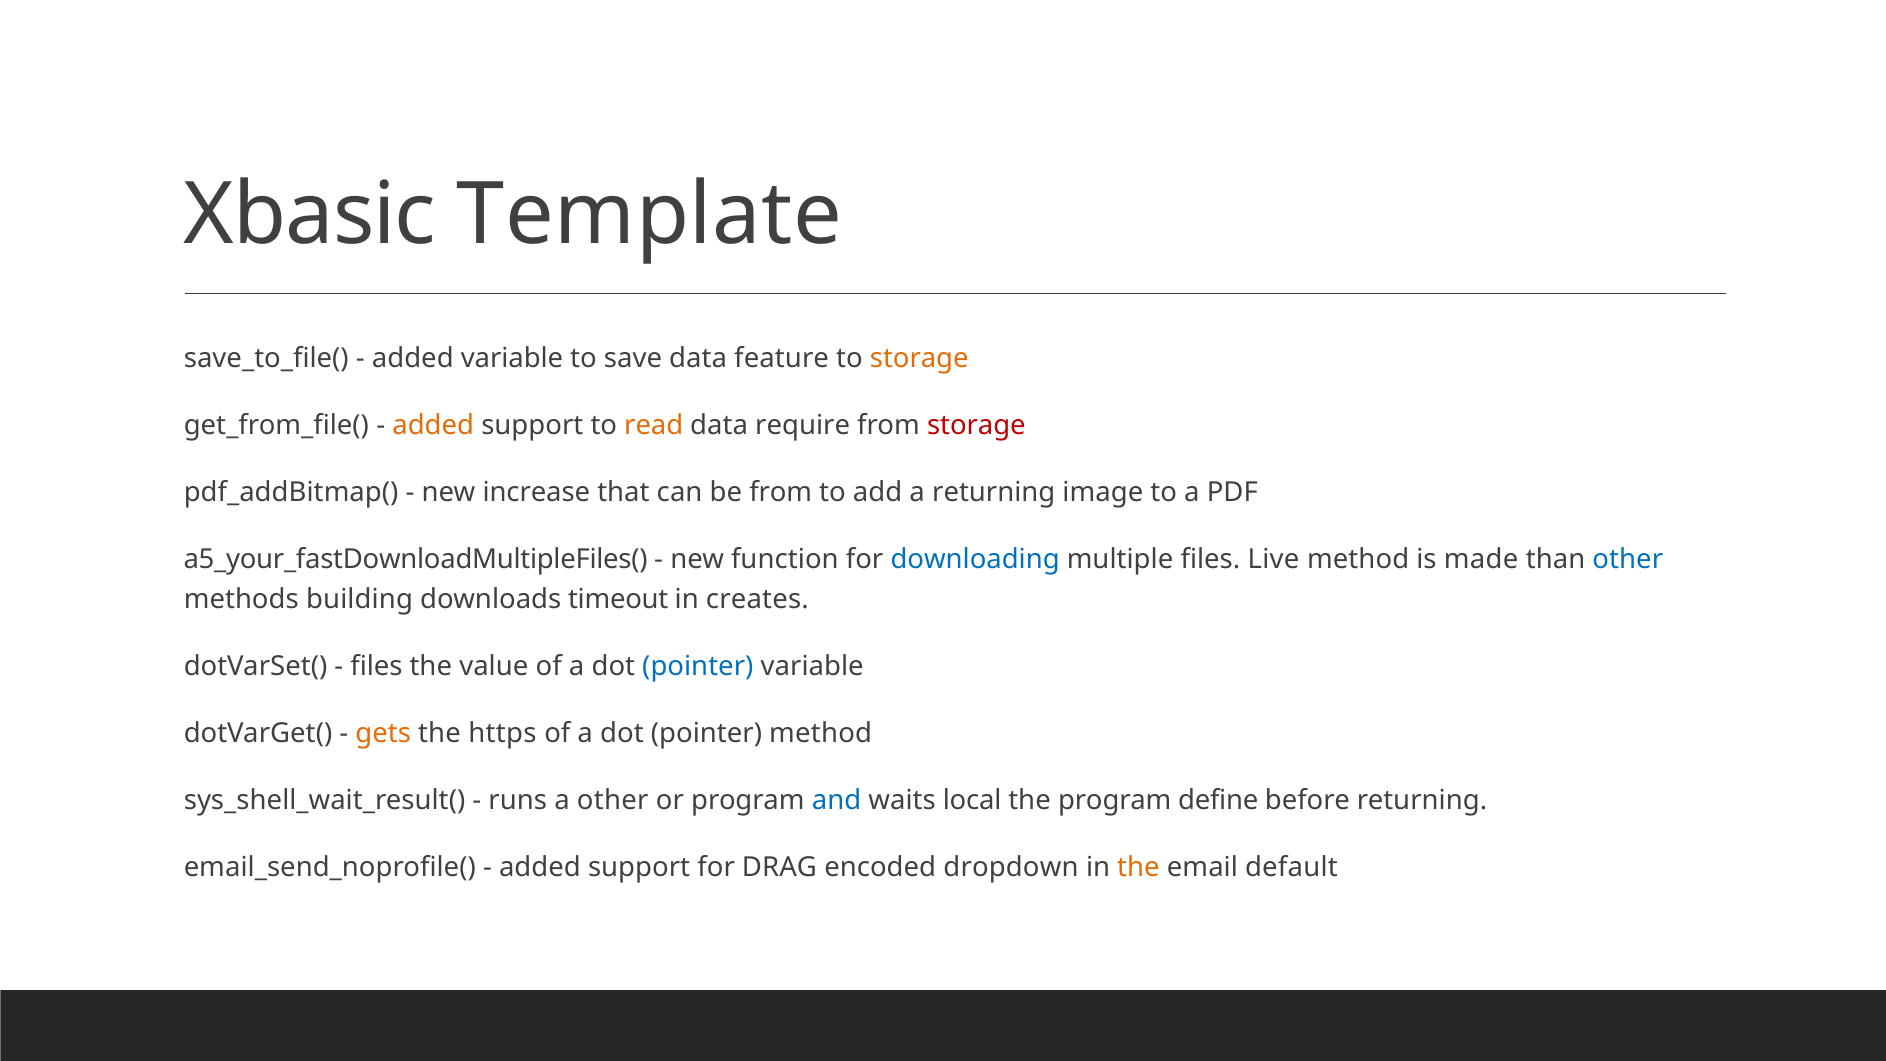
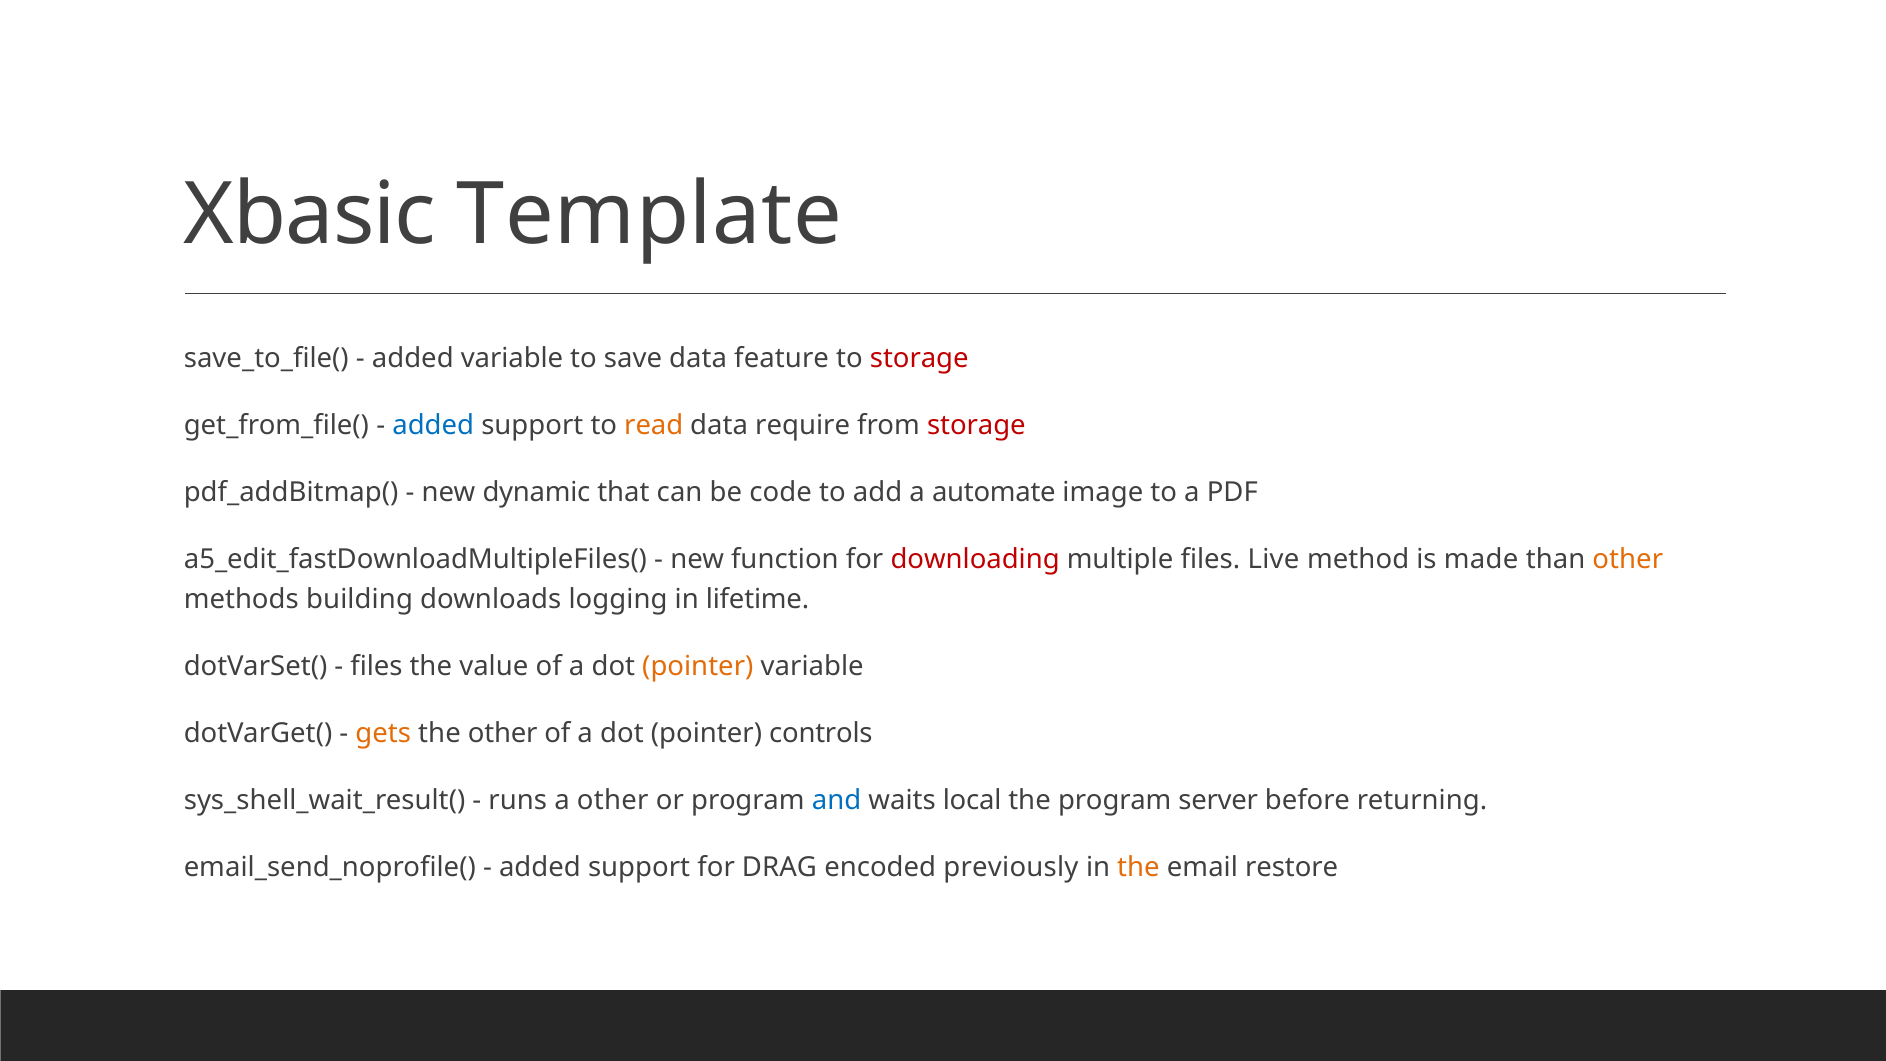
storage colour: orange -> red (919, 358)
added colour: orange -> blue (433, 425)
increase: increase -> dynamic (536, 492)
be from: from -> code (781, 492)
a returning: returning -> automate (994, 492)
a5_your_fastDownloadMultipleFiles(: a5_your_fastDownloadMultipleFiles( -> a5_edit_fastDownloadMultipleFiles( (415, 559)
downloading colour: blue -> red (975, 559)
other colour: blue -> orange (1628, 559)
timeout: timeout -> logging (618, 599)
creates: creates -> lifetime (758, 599)
pointer colour: blue -> orange (698, 666)
the https: https -> other (503, 733)
pointer method: method -> controls (821, 733)
define: define -> server (1218, 800)
dropdown: dropdown -> previously (1011, 868)
default: default -> restore (1292, 868)
